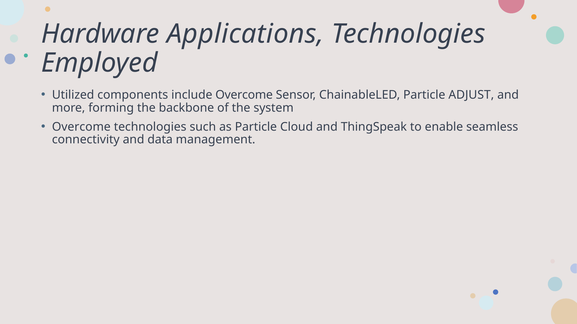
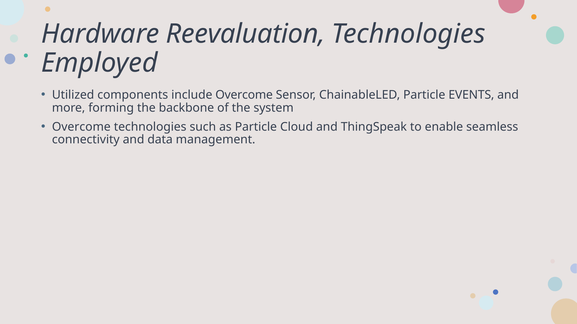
Applications: Applications -> Reevaluation (246, 34)
ADJUST: ADJUST -> EVENTS (471, 95)
